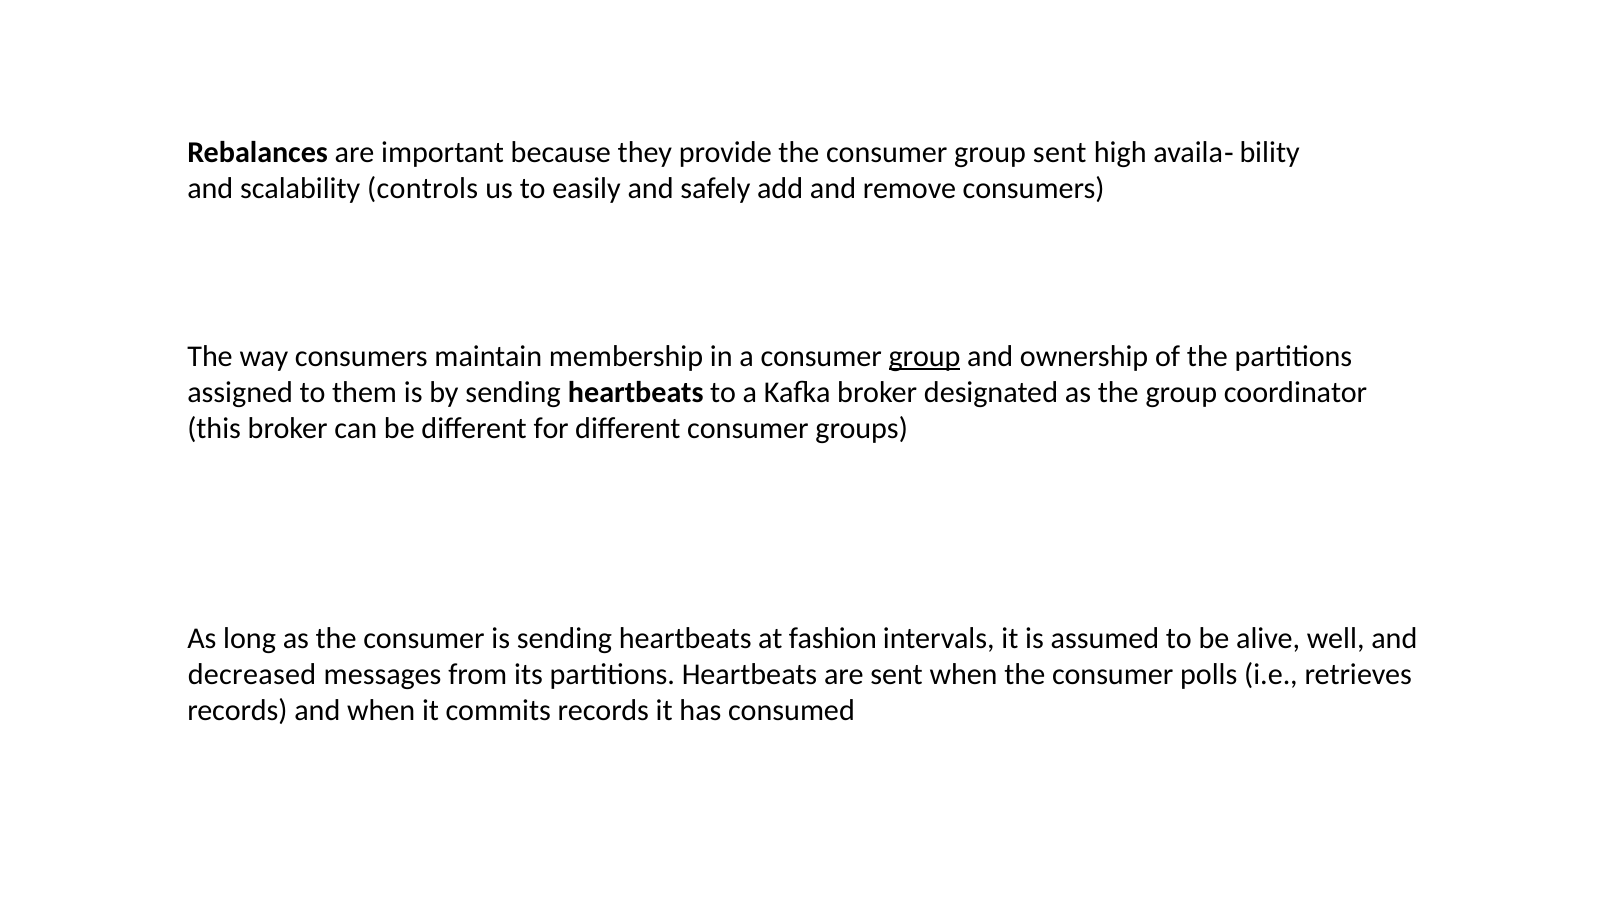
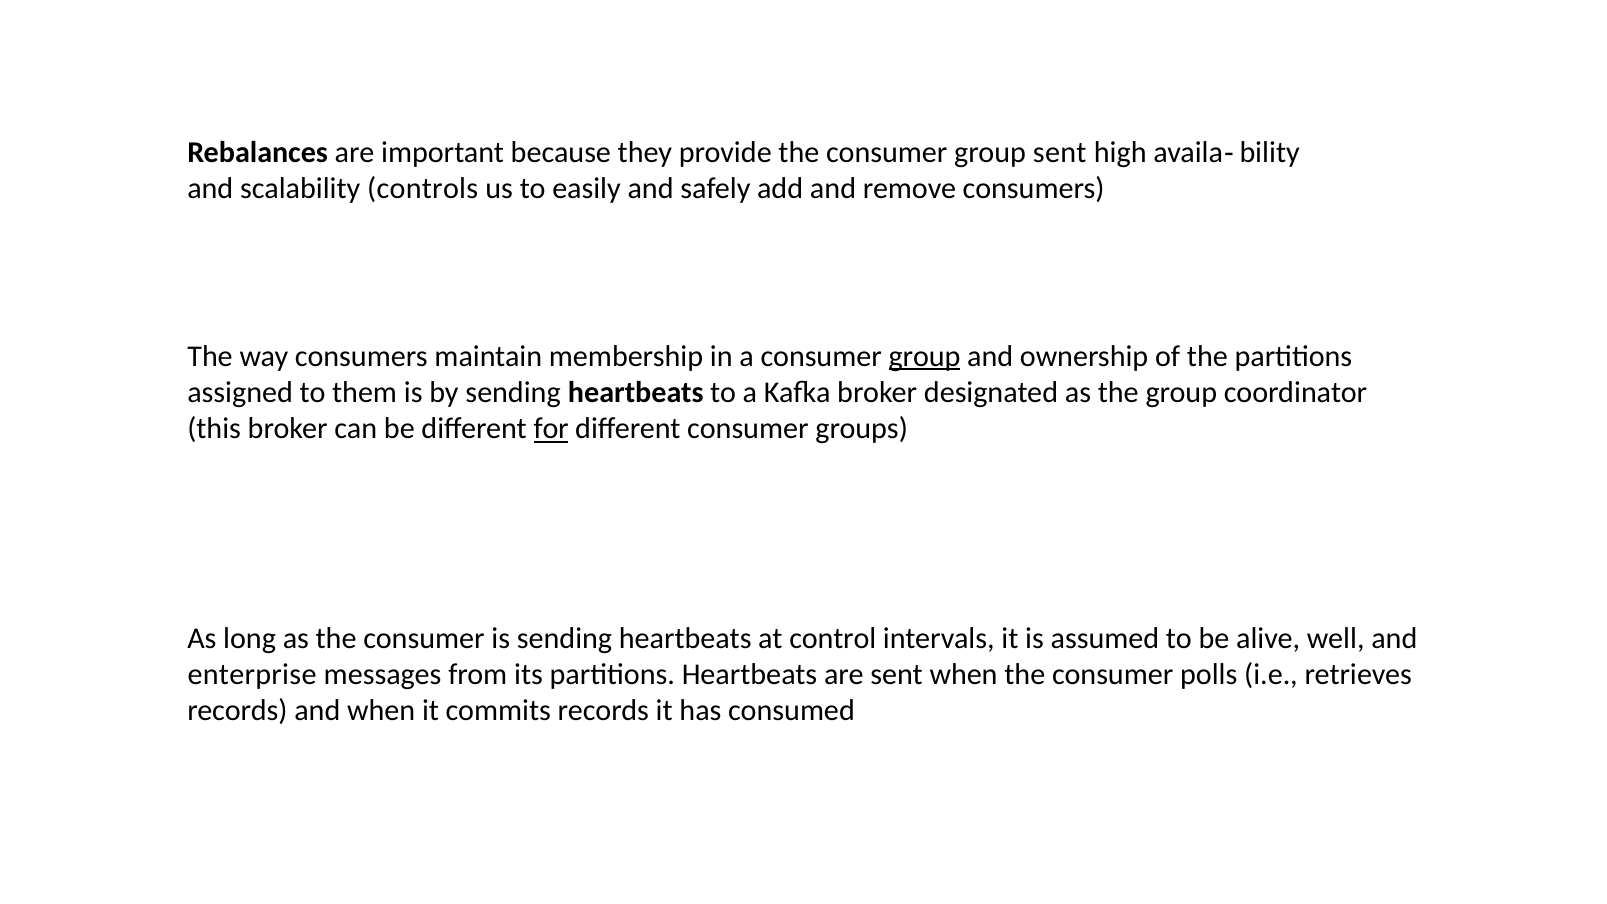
for underline: none -> present (551, 429)
fashion: fashion -> control (833, 638)
decreased: decreased -> enterprise (252, 674)
